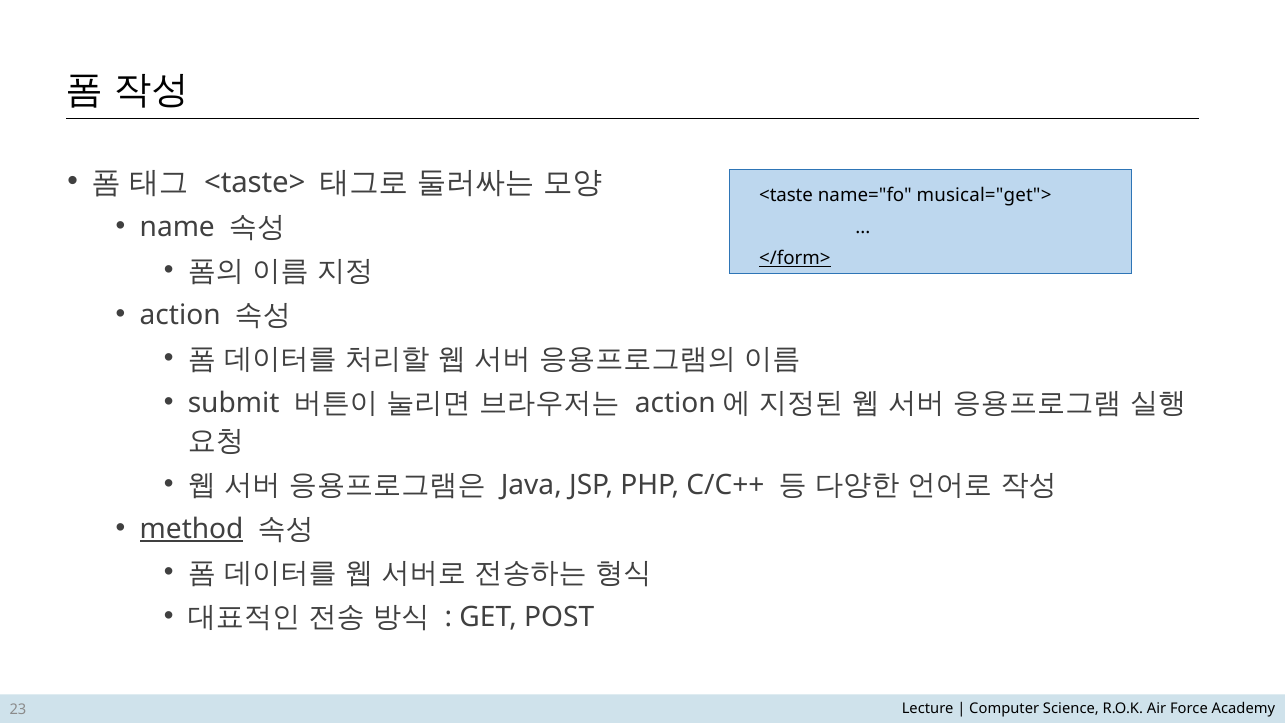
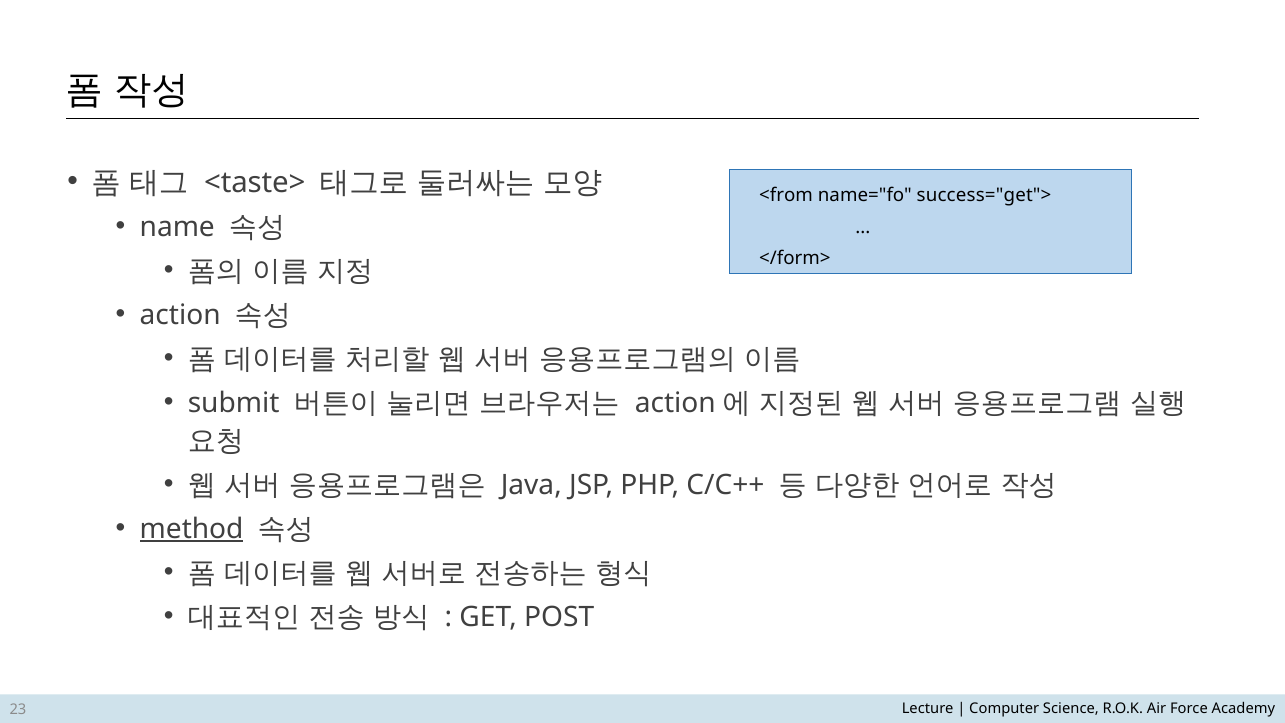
<taste: <taste -> <from (786, 195)
musical="get">: musical="get"> -> success="get"> (984, 195)
</form> underline: present -> none (795, 258)
